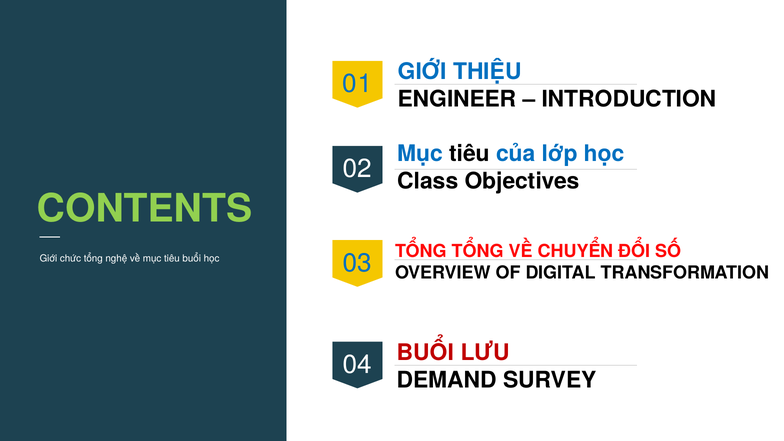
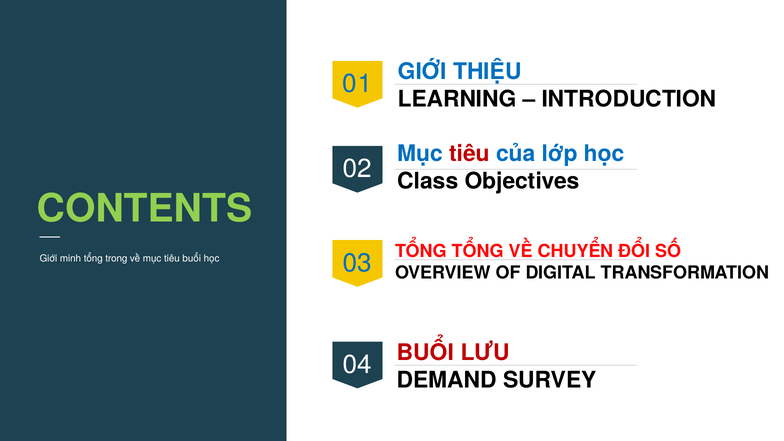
ENGINEER: ENGINEER -> LEARNING (457, 99)
tiêu colour: black -> red (470, 154)
chức: chức -> minh (70, 258)
nghệ: nghệ -> trong (116, 258)
